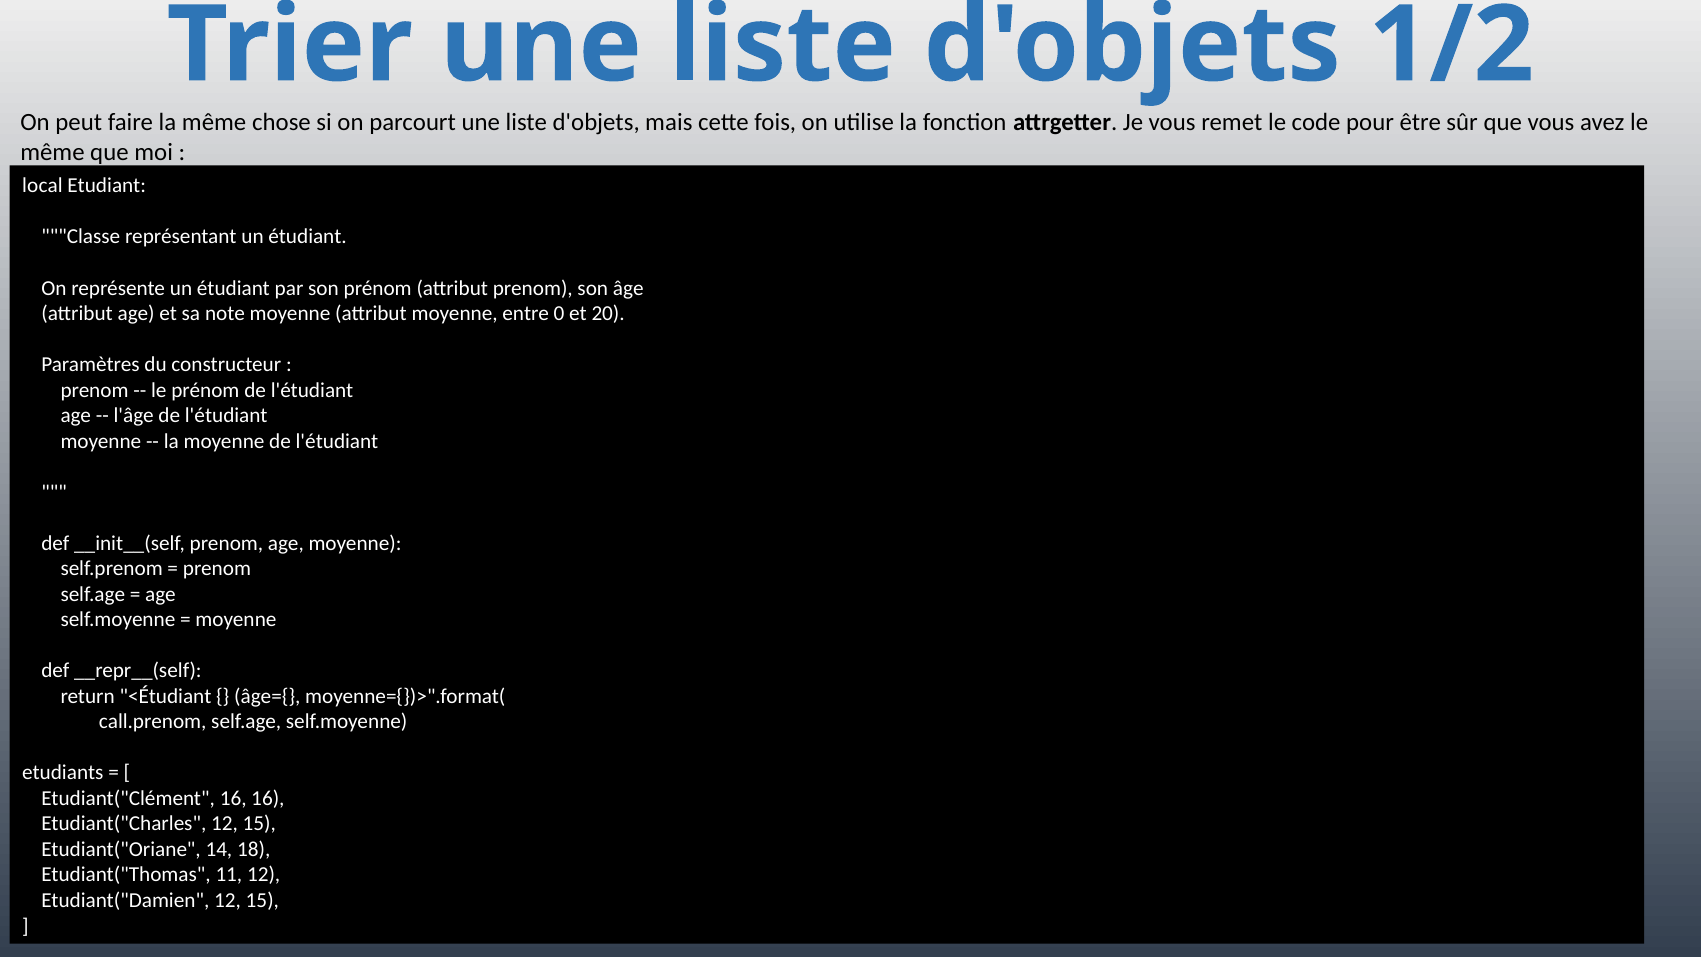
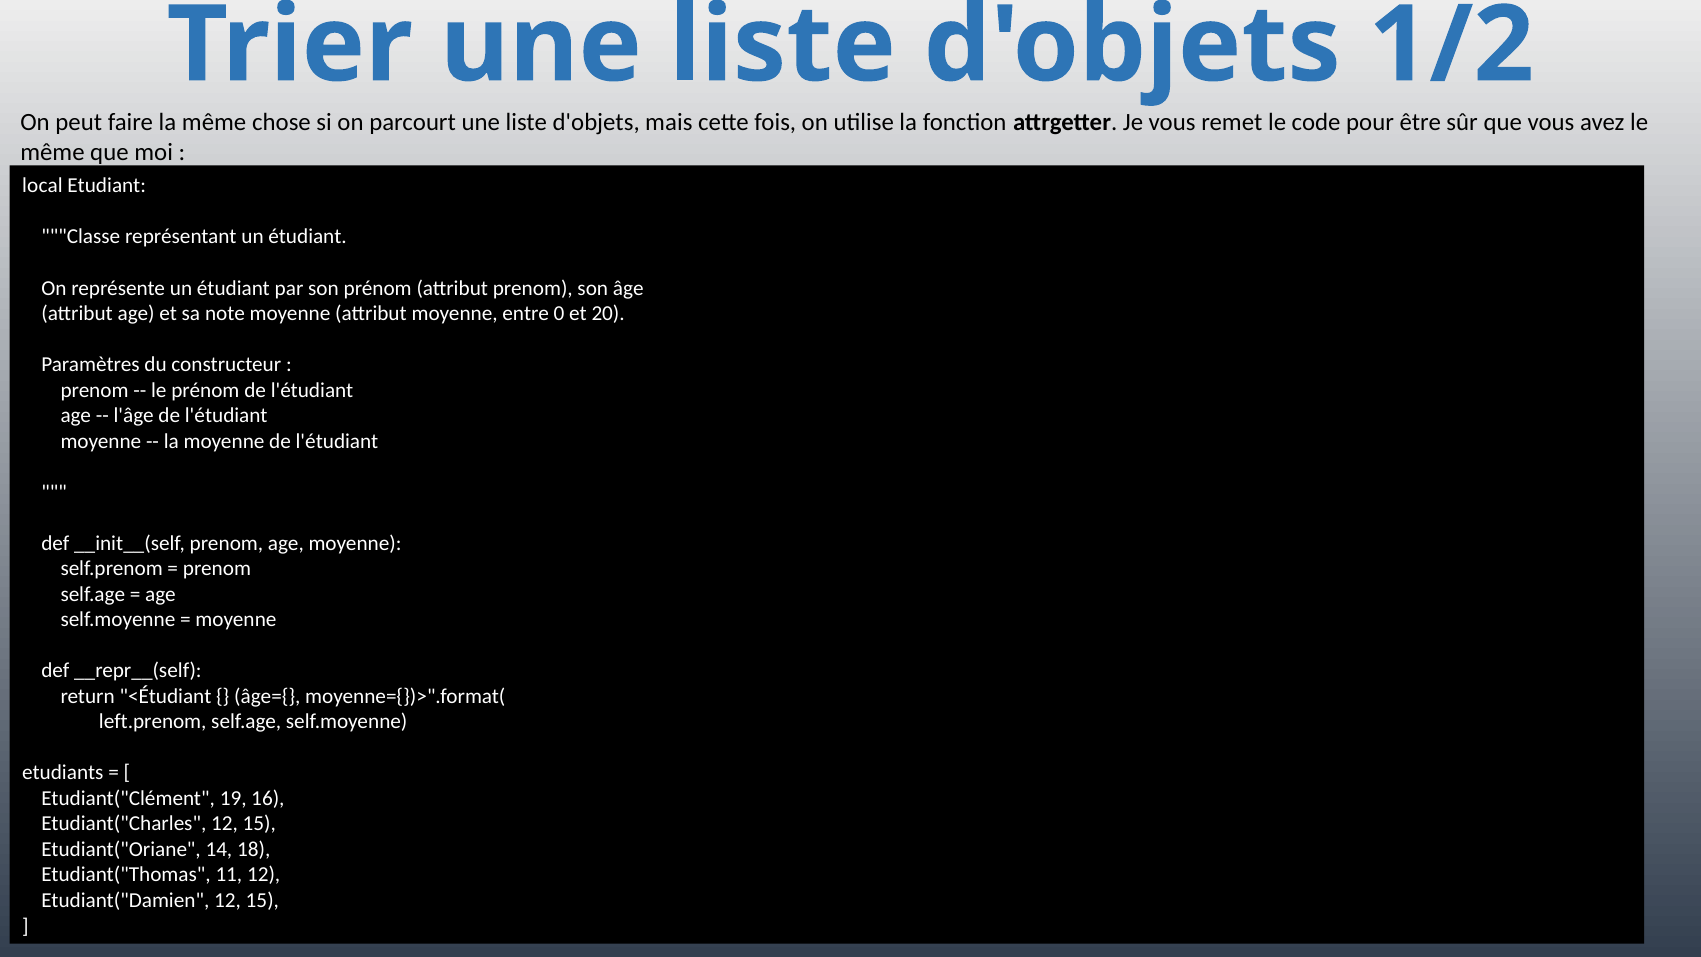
call.prenom: call.prenom -> left.prenom (153, 722)
Etudiant("Clément 16: 16 -> 19 (233, 798)
